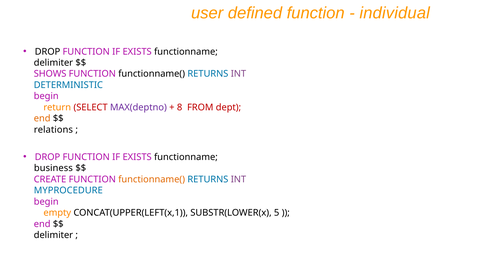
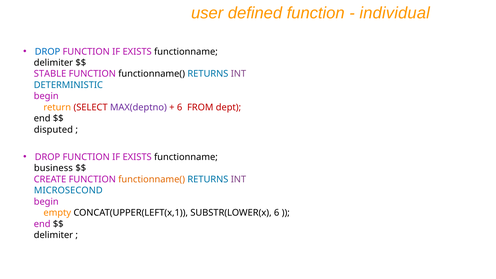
DROP colour: black -> blue (48, 52)
SHOWS: SHOWS -> STABLE (50, 74)
8: 8 -> 6 (180, 107)
end colour: orange -> black (42, 119)
relations: relations -> disputed (53, 130)
MYPROCEDURE: MYPROCEDURE -> MICROSECOND (68, 191)
SUBSTR(LOWER(x 5: 5 -> 6 (277, 213)
